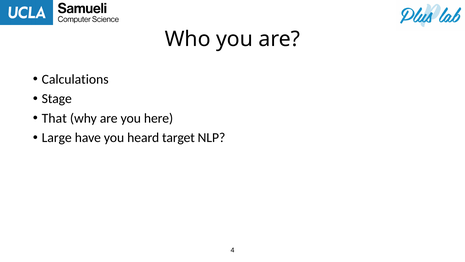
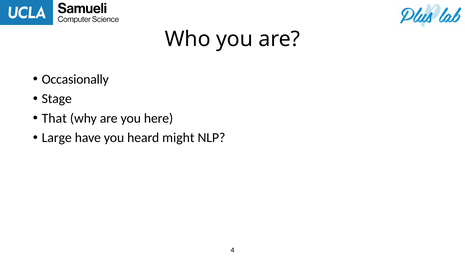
Calculations: Calculations -> Occasionally (75, 79)
target: target -> might (178, 138)
